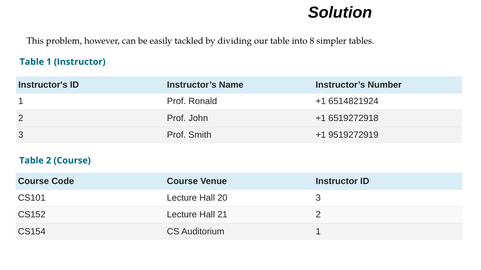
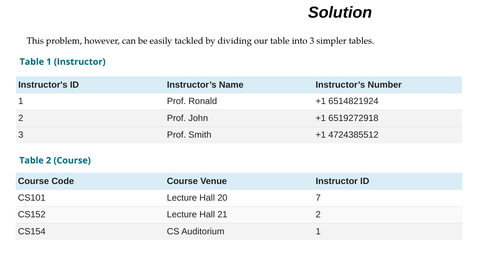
into 8: 8 -> 3 (312, 41)
9519272919: 9519272919 -> 4724385512 (353, 135)
20 3: 3 -> 7 (318, 198)
